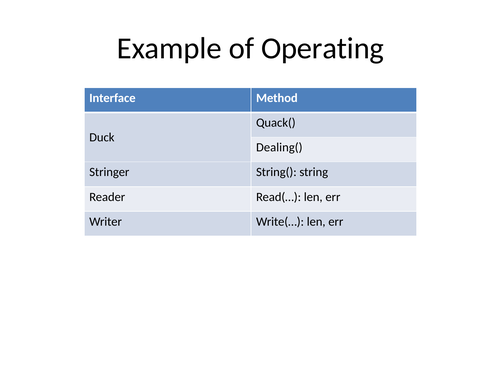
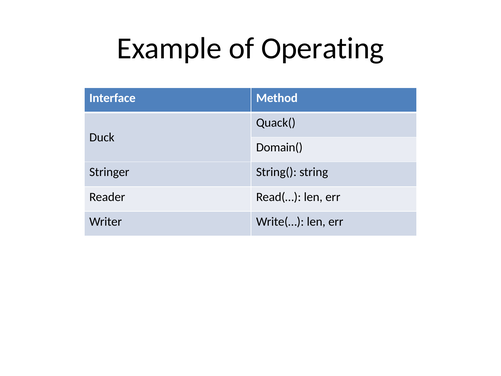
Dealing(: Dealing( -> Domain( (279, 147)
